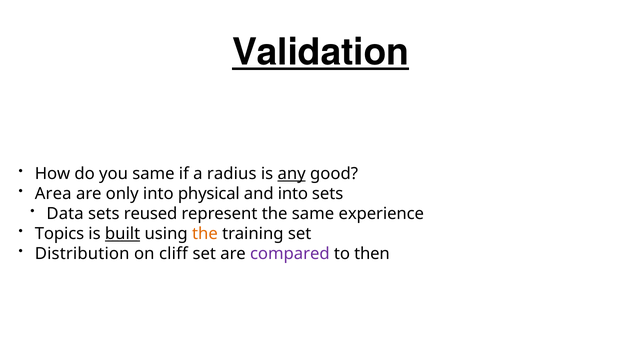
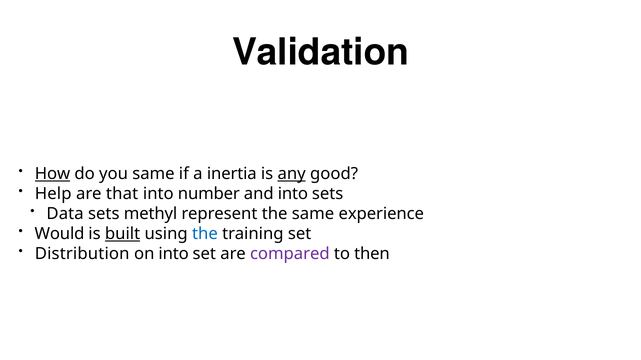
Validation underline: present -> none (321, 53)
How underline: none -> present (52, 174)
radius: radius -> inertia (232, 174)
Area: Area -> Help (53, 194)
only: only -> that (122, 194)
physical: physical -> number (209, 194)
reused: reused -> methyl (151, 214)
Topics: Topics -> Would (60, 234)
the colour: orange -> blue (205, 234)
on cliff: cliff -> into (174, 254)
